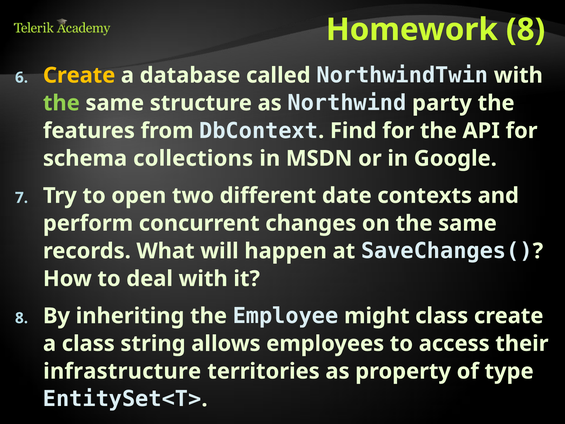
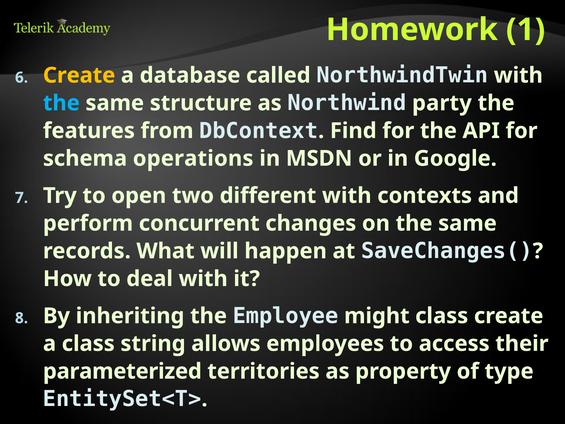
Homework 8: 8 -> 1 (526, 30)
the colour: light green -> light blue (61, 103)
collections: collections -> operations (193, 158)
different date: date -> with (347, 196)
infrastructure: infrastructure -> parameterized (122, 371)
